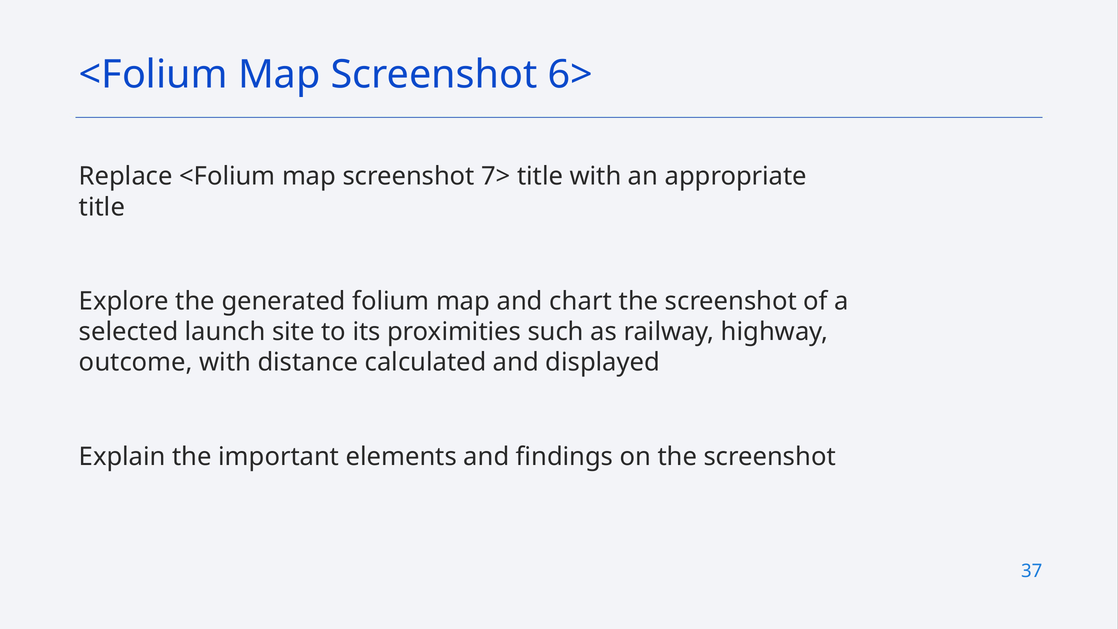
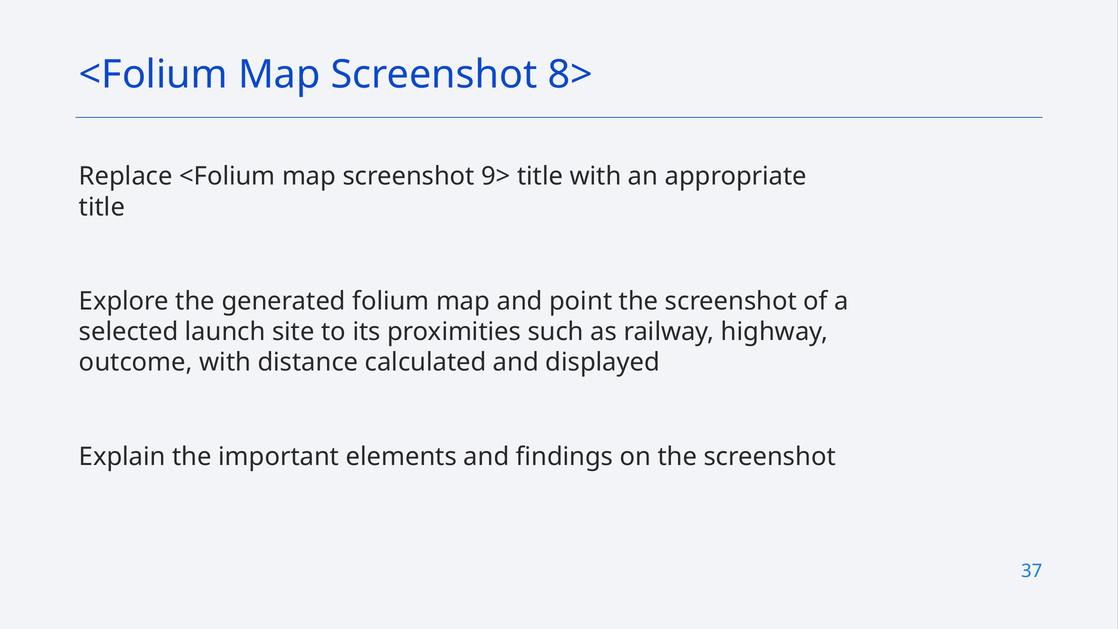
6>: 6> -> 8> (570, 75)
7>: 7> -> 9> (496, 176)
chart: chart -> point (581, 301)
